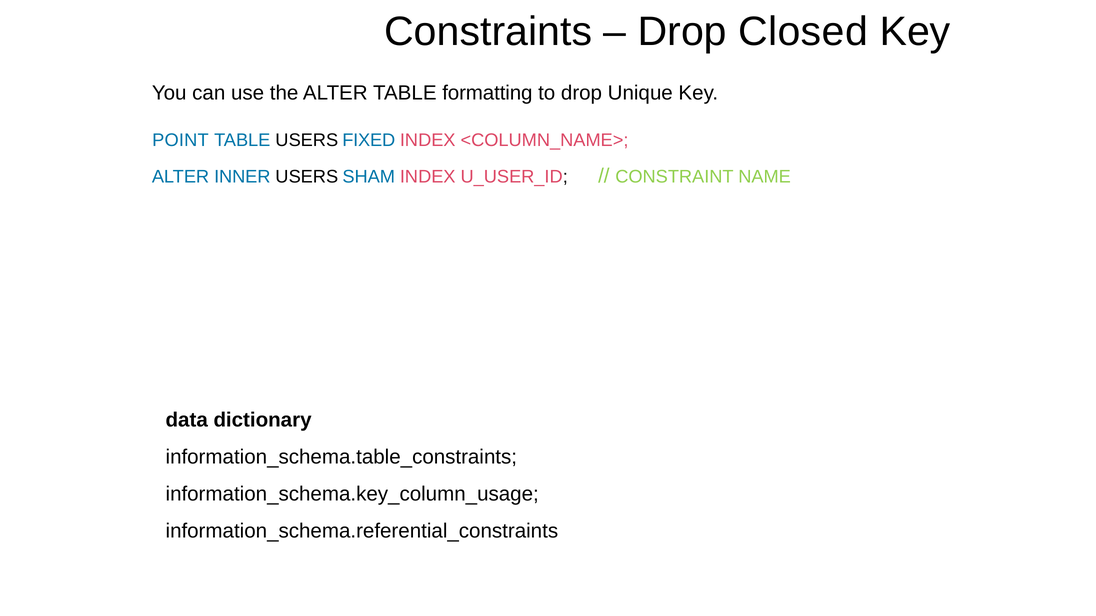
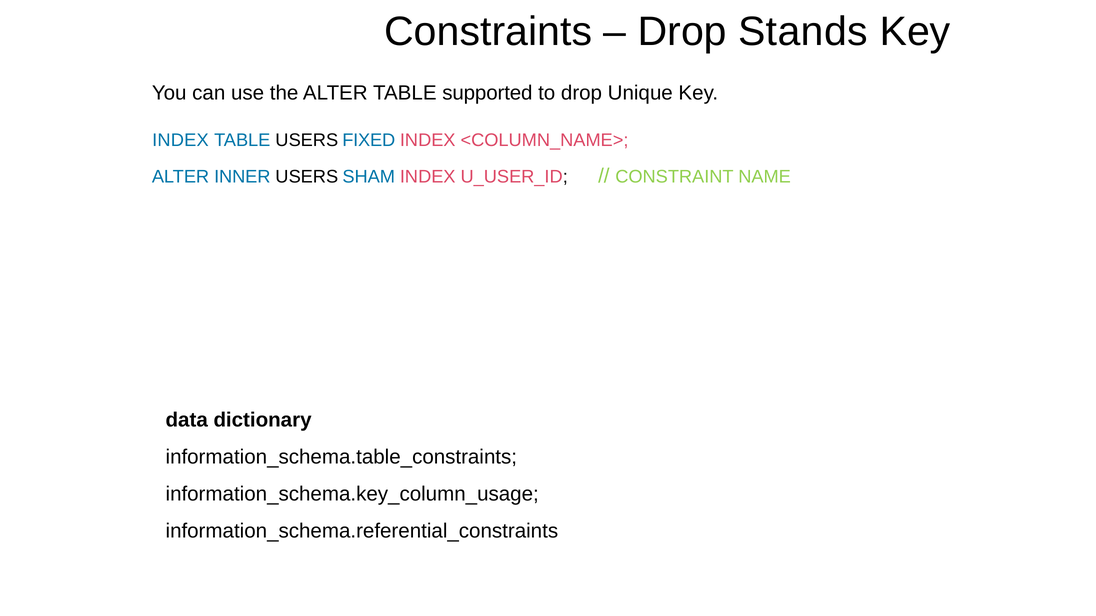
Closed: Closed -> Stands (803, 32)
formatting: formatting -> supported (487, 93)
POINT: POINT -> INDEX (180, 140)
